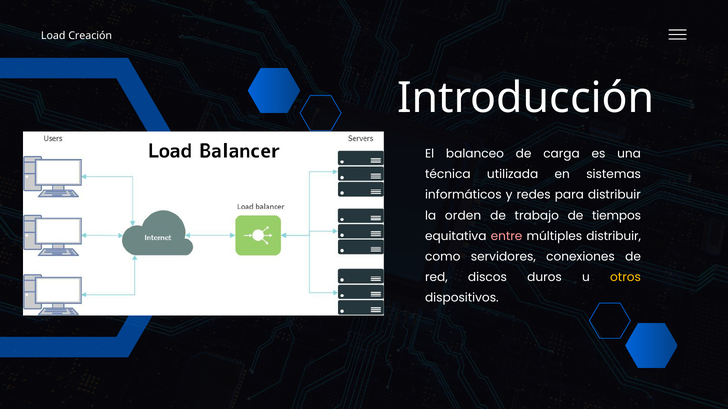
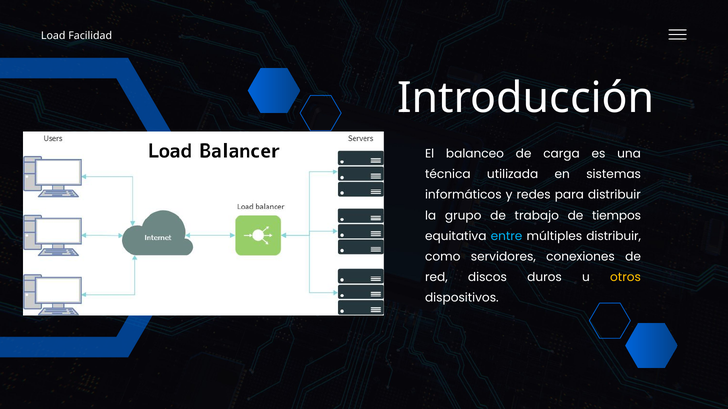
Creación: Creación -> Facilidad (90, 36)
orden: orden -> grupo (463, 216)
entre colour: pink -> light blue (507, 236)
